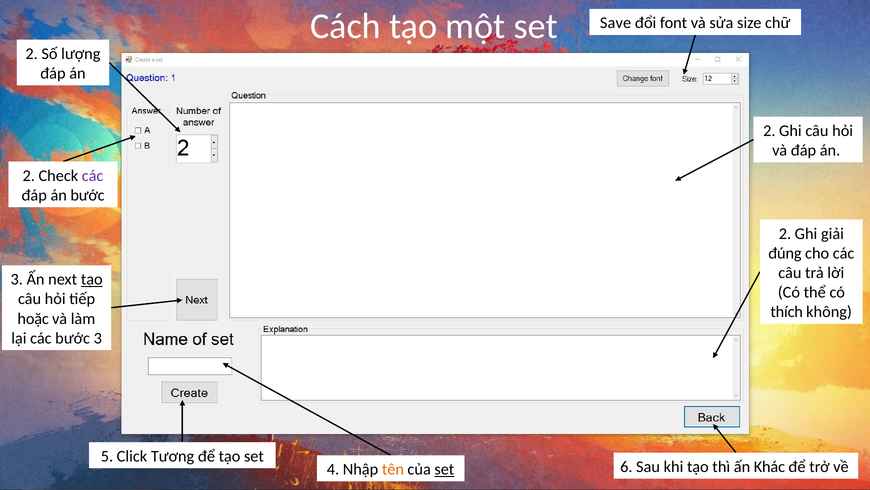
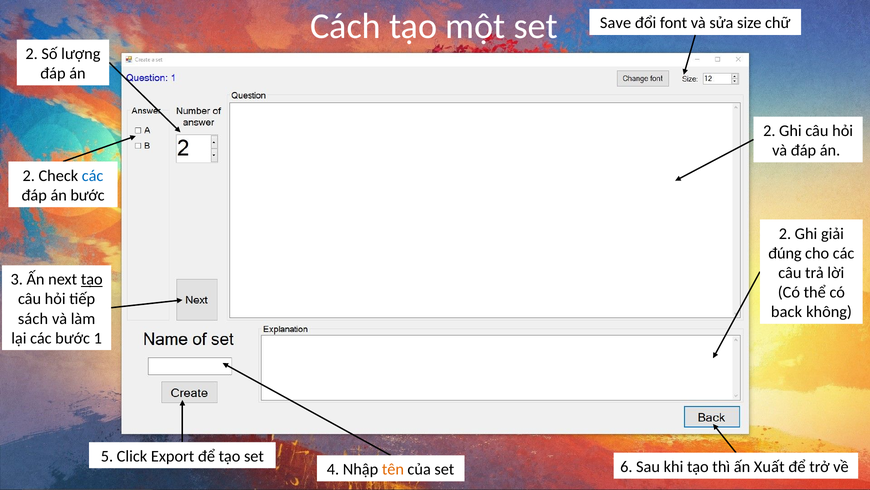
các colour: purple -> blue (93, 175)
thích: thích -> back (786, 312)
hoặc: hoặc -> sách (33, 318)
bước 3: 3 -> 1 (98, 338)
Tương: Tương -> Export (173, 456)
Khác: Khác -> Xuất (769, 466)
set underline: present -> none (444, 469)
